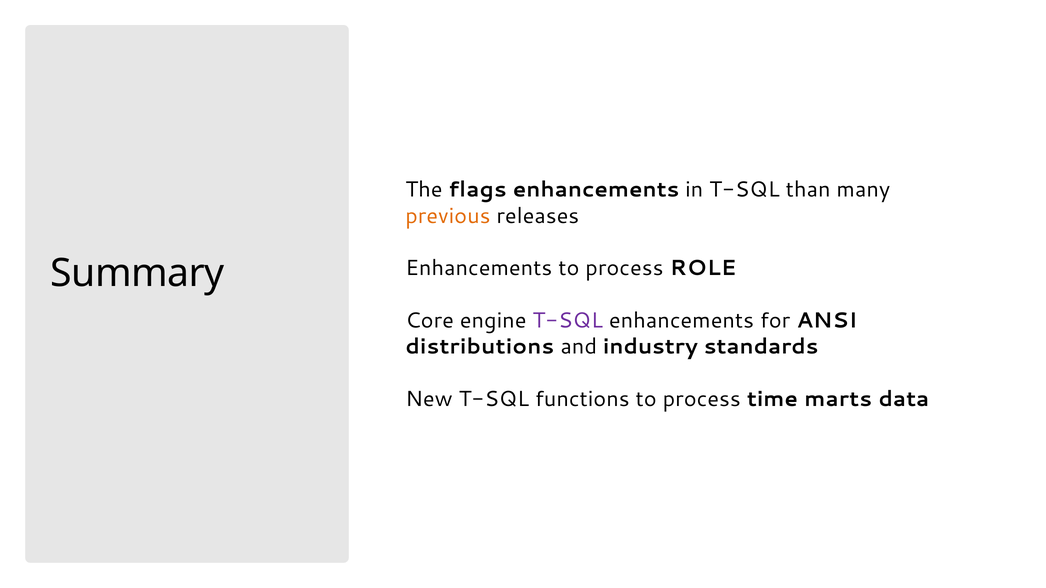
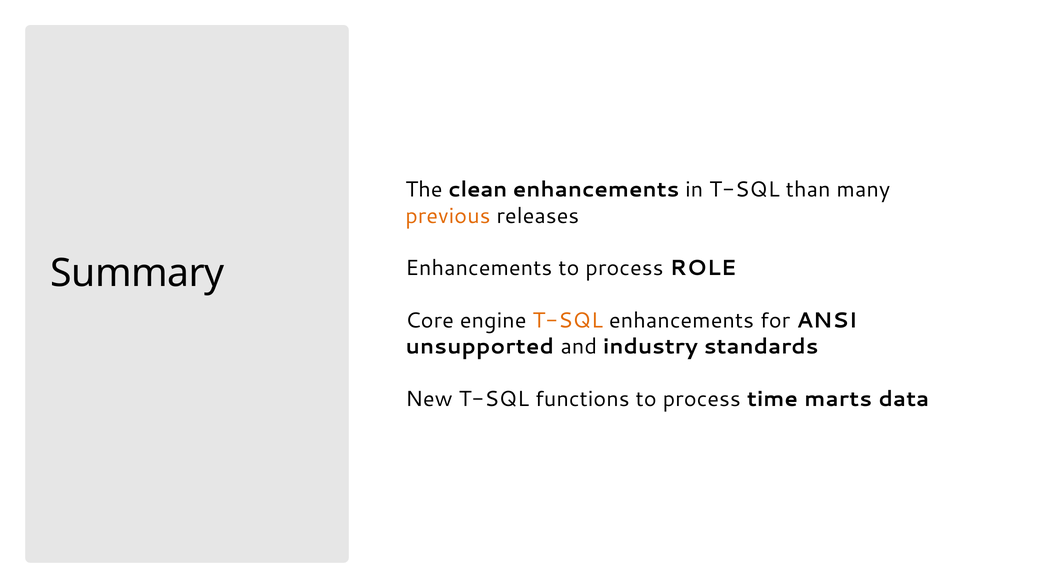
flags: flags -> clean (478, 190)
T-SQL colour: purple -> orange (568, 321)
distributions: distributions -> unsupported (480, 347)
